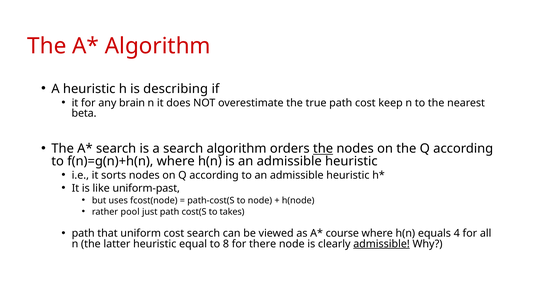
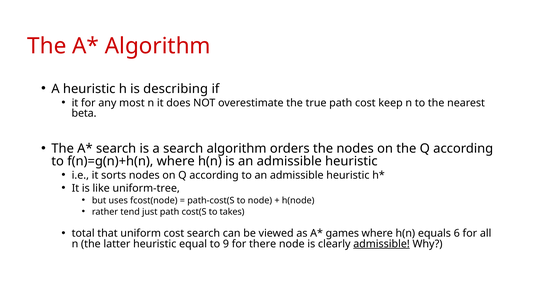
brain: brain -> most (132, 103)
the underline: present -> none (323, 149)
uniform-past: uniform-past -> uniform-tree (146, 188)
pool: pool -> tend (130, 212)
path: path -> total (83, 234)
course: course -> games (342, 234)
4: 4 -> 6 (457, 234)
8: 8 -> 9 (226, 244)
